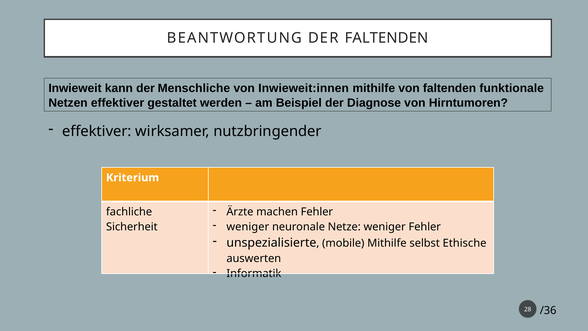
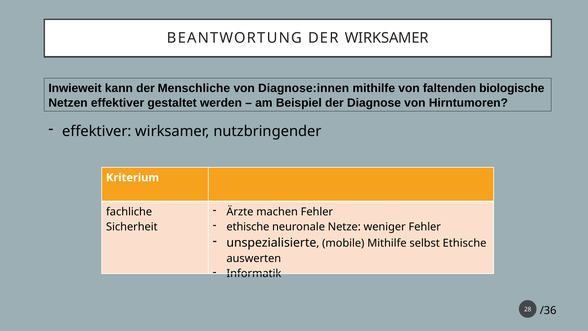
DER FALTENDEN: FALTENDEN -> WIRKSAMER (387, 38)
Inwieweit:innen: Inwieweit:innen -> Diagnose:innen (304, 88)
funktionale: funktionale -> biologische (512, 88)
weniger: weniger -> ethische (248, 227)
